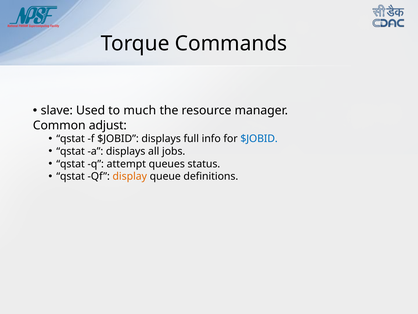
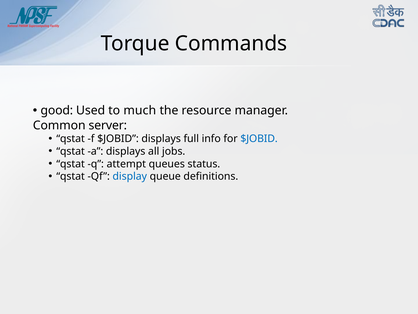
slave: slave -> good (57, 110)
adjust: adjust -> server (108, 125)
display colour: orange -> blue (130, 176)
